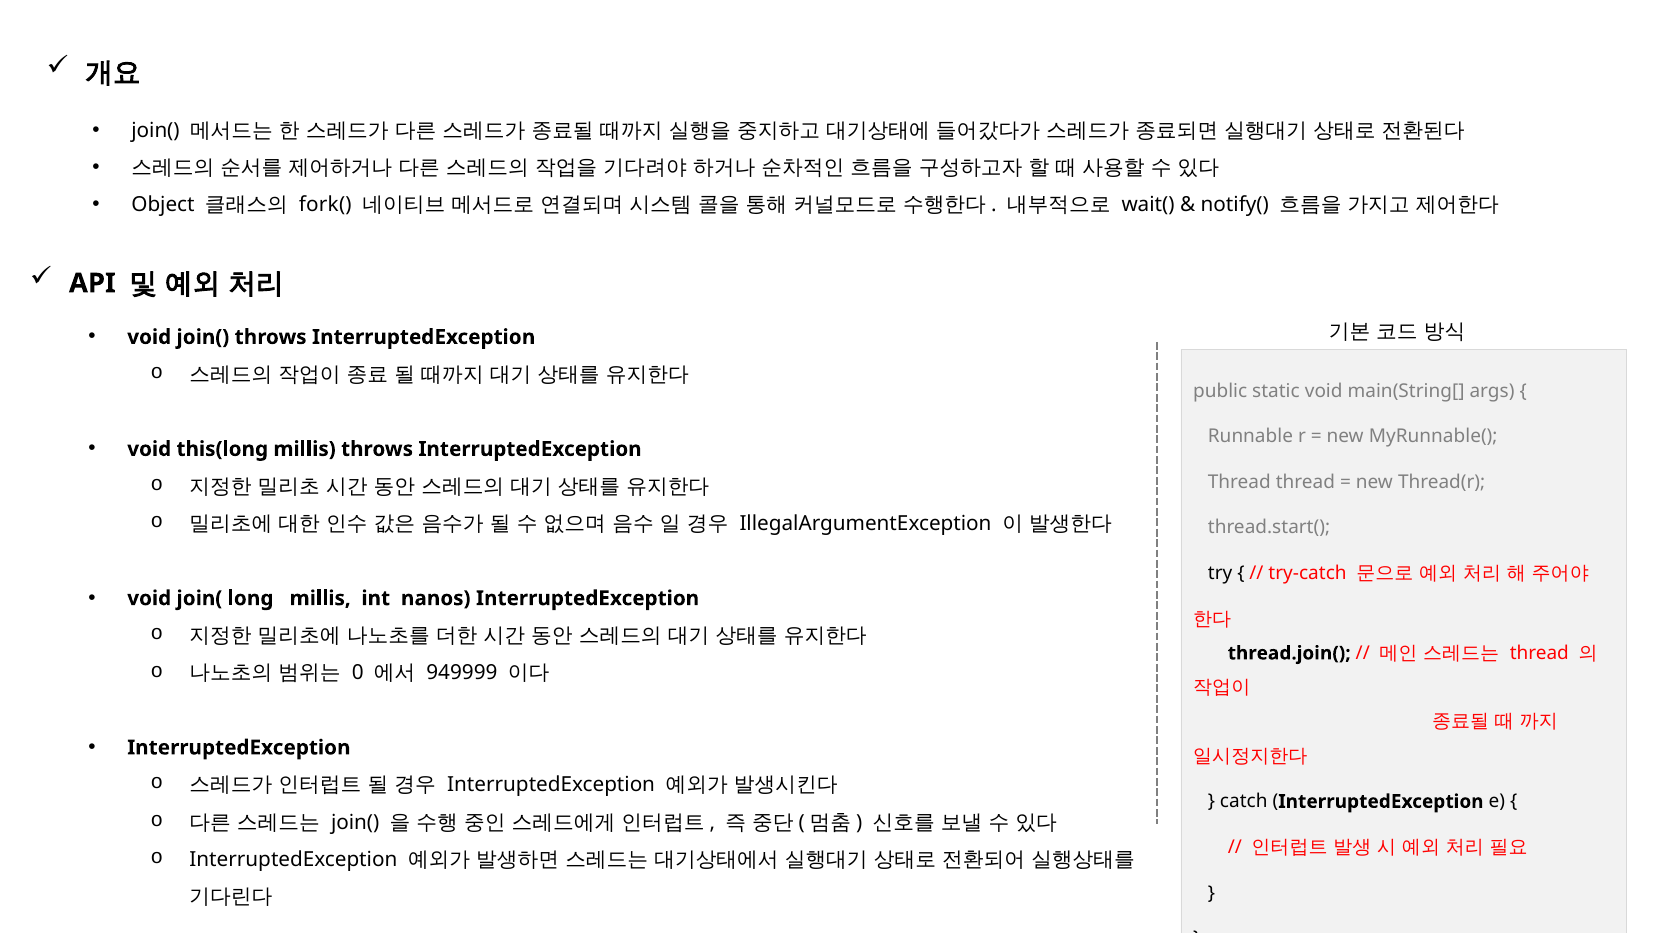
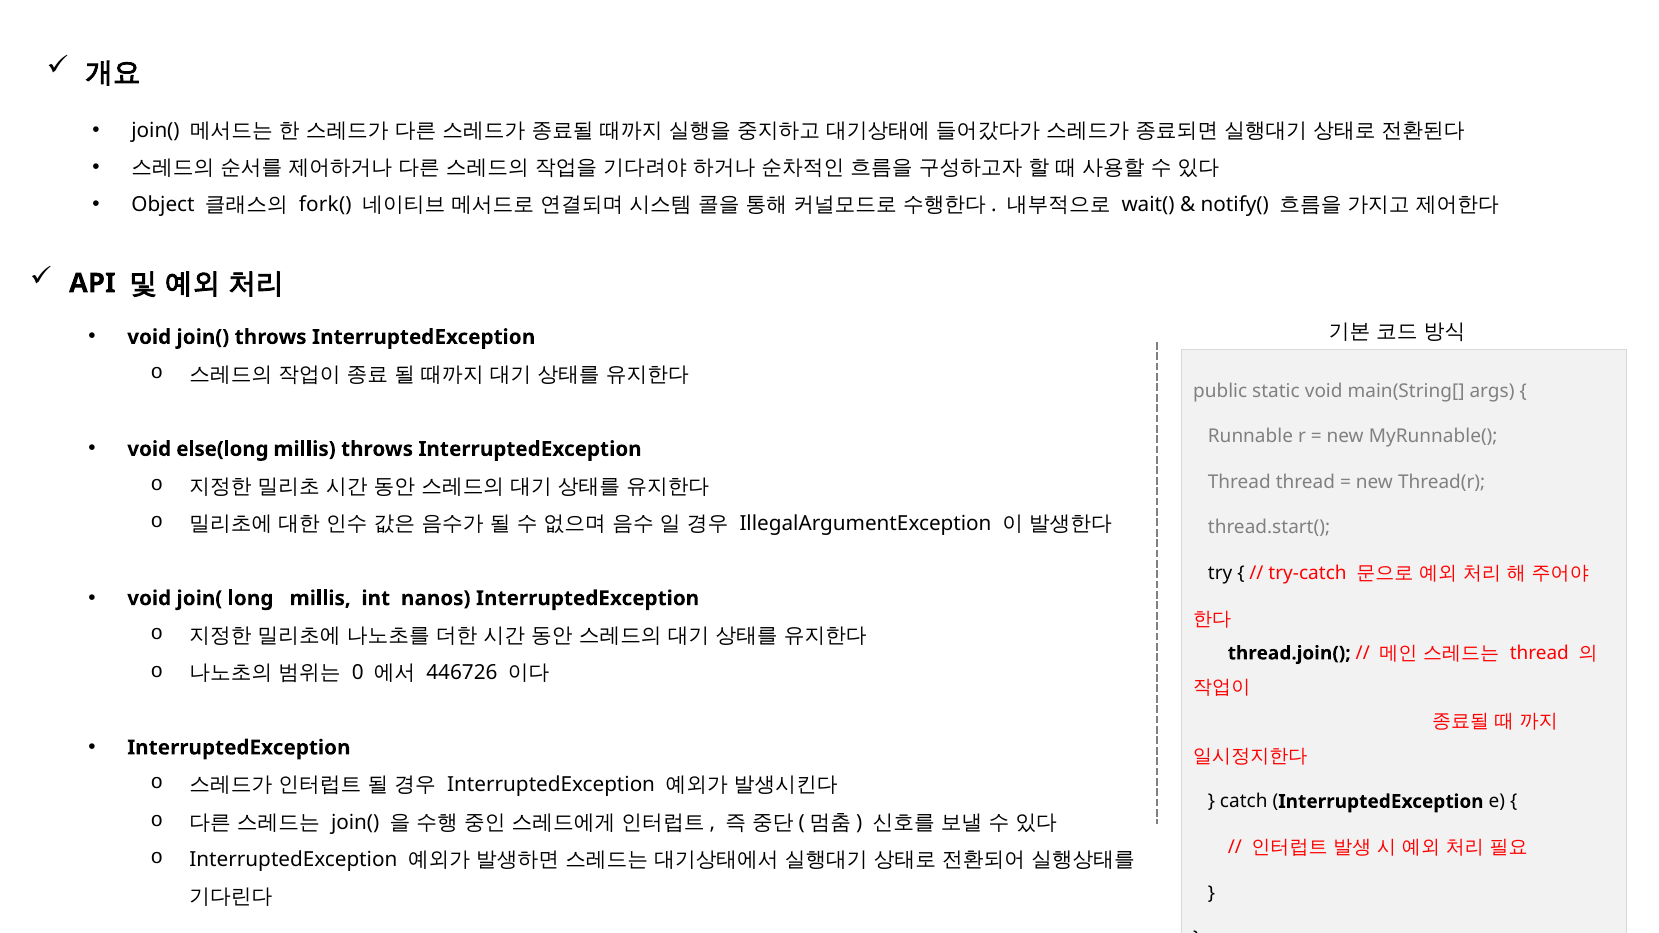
this(long: this(long -> else(long (222, 449)
949999: 949999 -> 446726 (462, 673)
